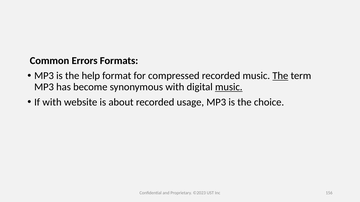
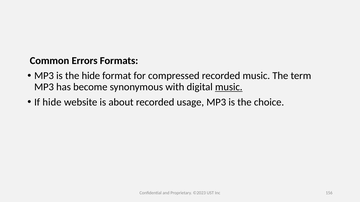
the help: help -> hide (91, 76)
The underline: present -> none (280, 76)
If with: with -> hide (52, 102)
